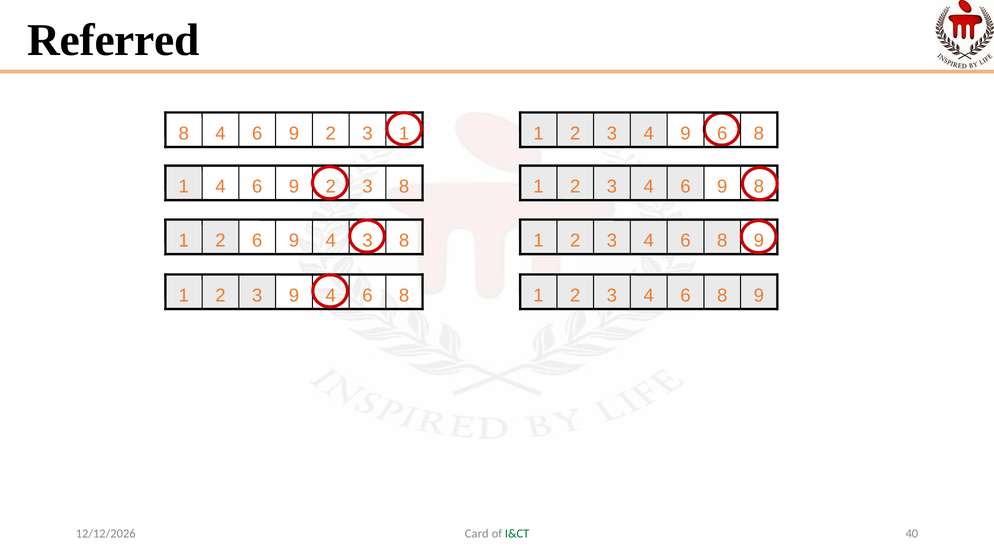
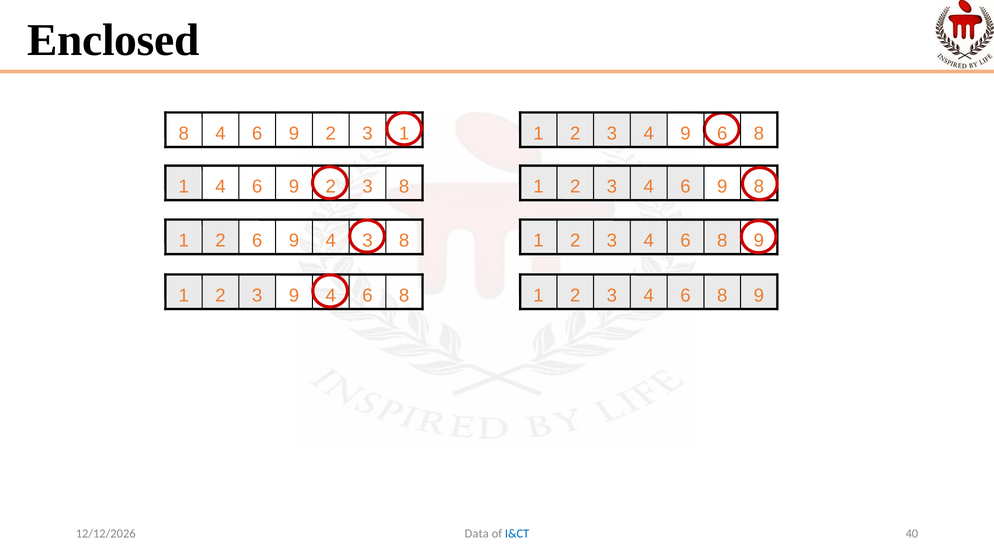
Referred: Referred -> Enclosed (113, 40)
Card: Card -> Data (477, 534)
I&CT colour: green -> blue (517, 534)
